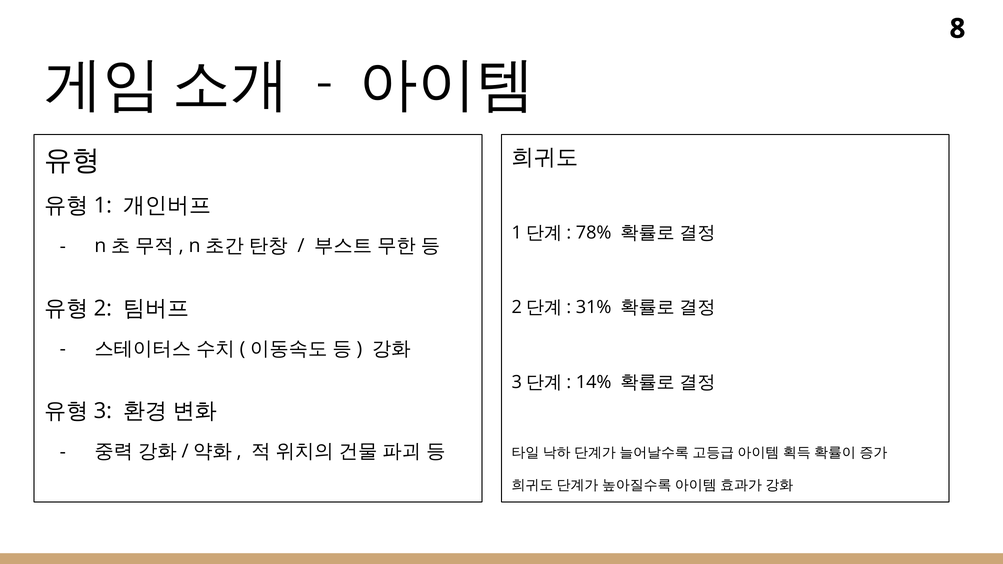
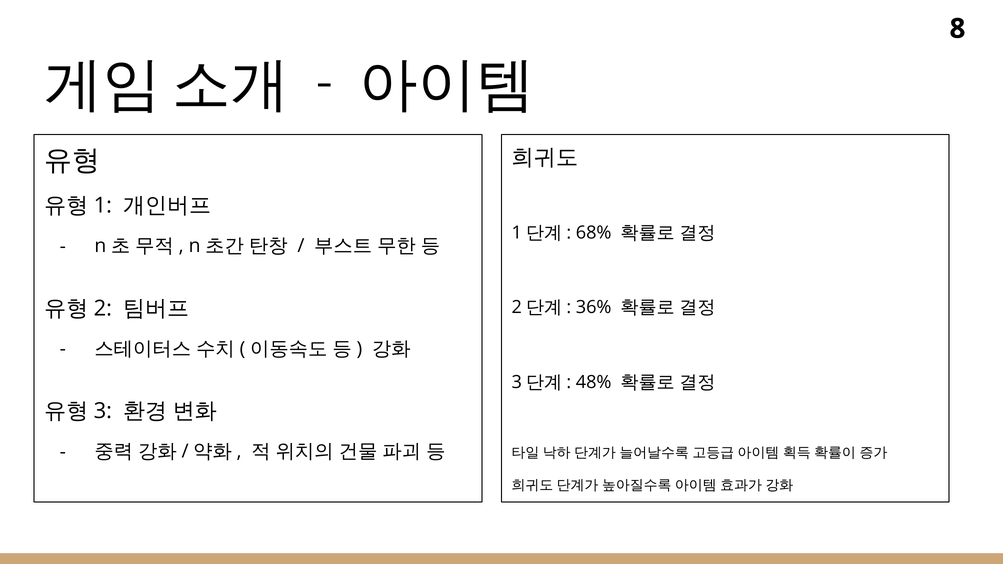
78%: 78% -> 68% (594, 233)
31%: 31% -> 36% (594, 308)
14%: 14% -> 48% (594, 382)
